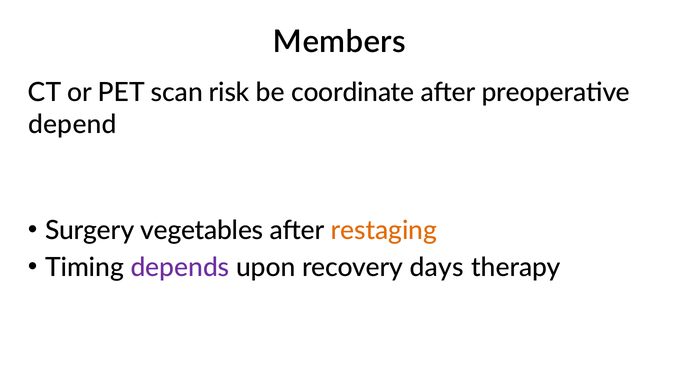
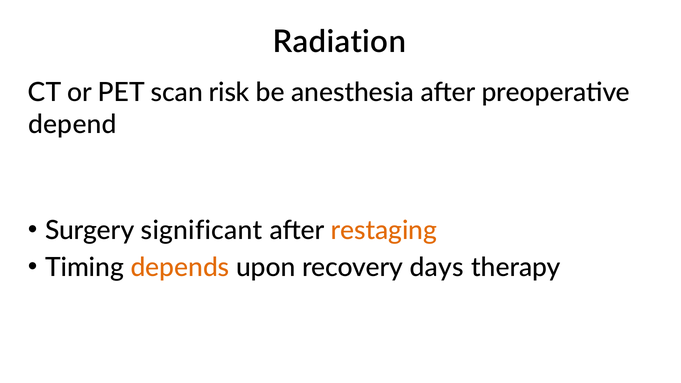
Members: Members -> Radiation (339, 42)
coordinate: coordinate -> anesthesia (353, 93)
vegetables: vegetables -> significant (202, 230)
depends colour: purple -> orange (180, 268)
